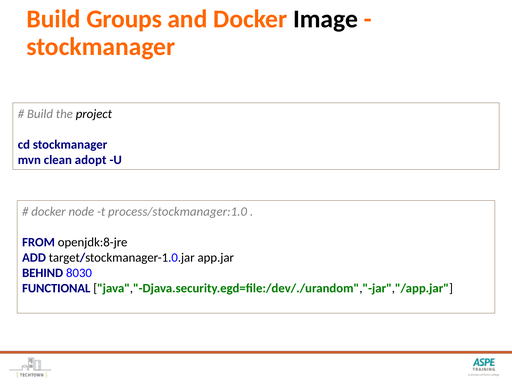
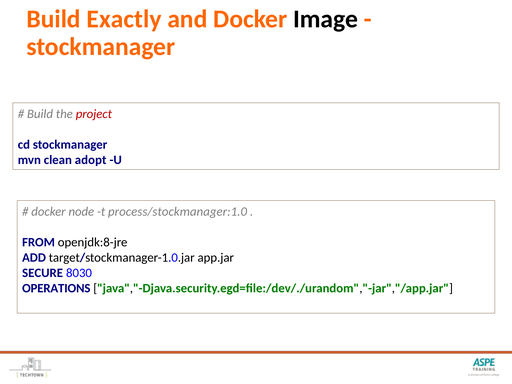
Groups: Groups -> Exactly (124, 19)
project colour: black -> red (94, 114)
BEHIND: BEHIND -> SECURE (43, 273)
FUNCTIONAL: FUNCTIONAL -> OPERATIONS (56, 288)
